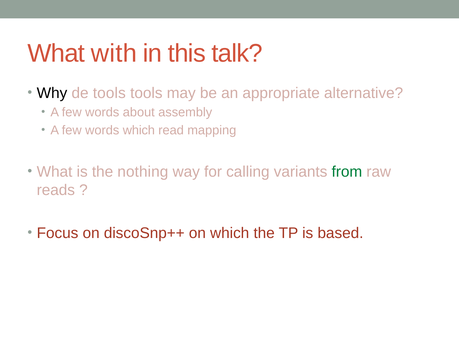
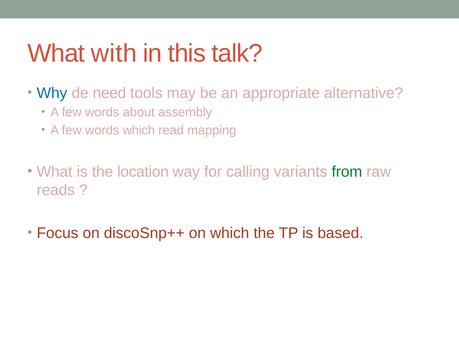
Why colour: black -> blue (52, 93)
de tools: tools -> need (109, 93)
nothing: nothing -> location (143, 171)
